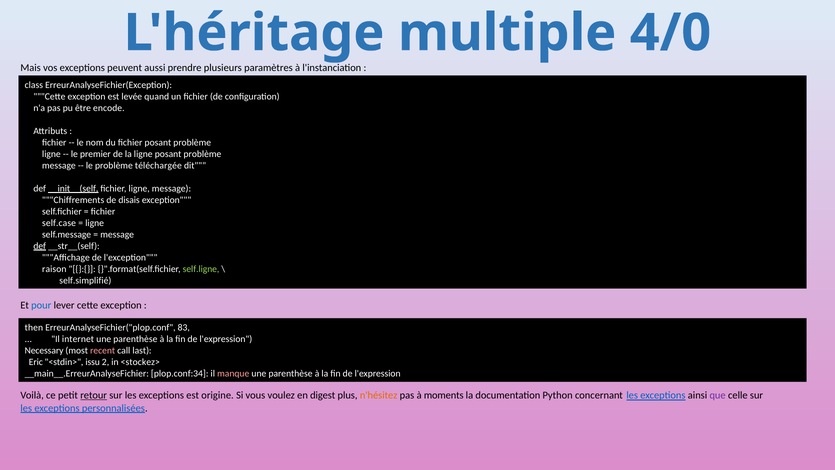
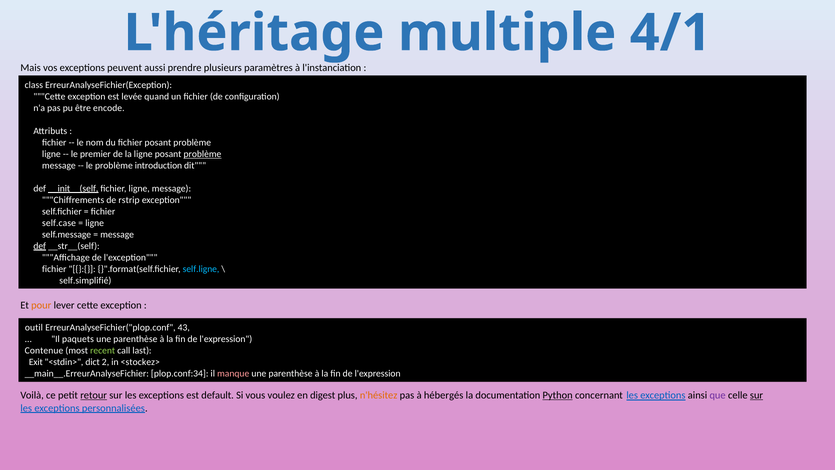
4/0: 4/0 -> 4/1 (670, 33)
problème underline: none -> present (202, 154)
téléchargée: téléchargée -> introduction (158, 165)
disais: disais -> rstrip (129, 200)
raison: raison -> fichier (54, 269)
self.ligne colour: light green -> light blue (201, 269)
pour colour: blue -> orange (41, 305)
then: then -> outil (34, 327)
83: 83 -> 43 (184, 327)
internet: internet -> paquets (78, 339)
Necessary: Necessary -> Contenue (44, 350)
recent colour: pink -> light green (103, 350)
Eric: Eric -> Exit (36, 362)
issu: issu -> dict (93, 362)
origine: origine -> default (218, 395)
moments: moments -> hébergés (444, 395)
Python underline: none -> present (558, 395)
sur underline: none -> present (757, 395)
